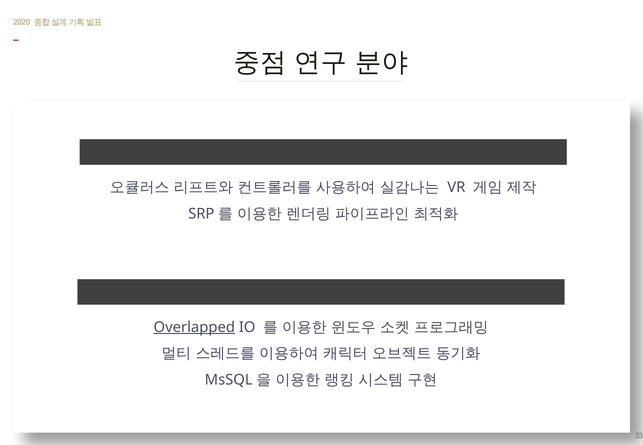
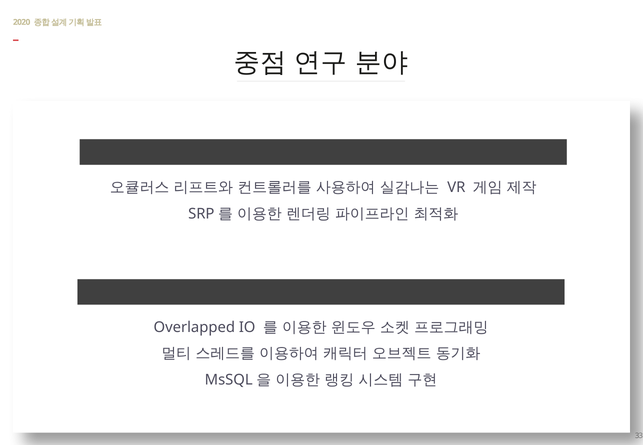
Overlapped underline: present -> none (194, 327)
